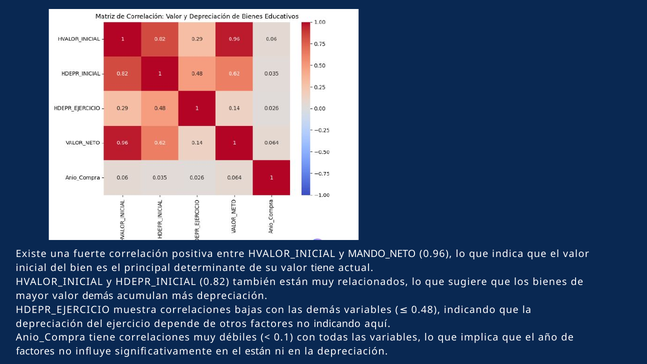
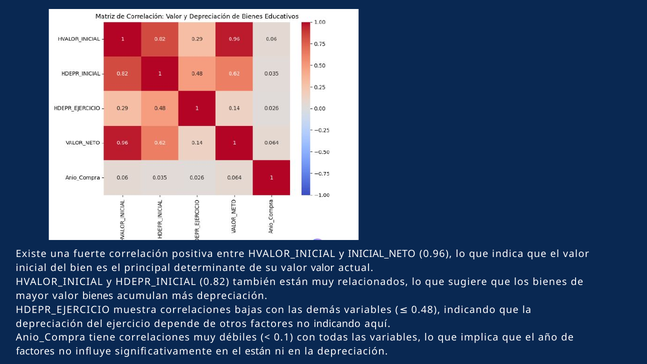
MANDO_NETO: MANDO_NETO -> INICIAL_NETO (382, 254)
valor tiene: tiene -> valor (323, 268)
valor demás: demás -> bienes (98, 296)
